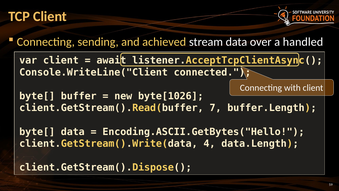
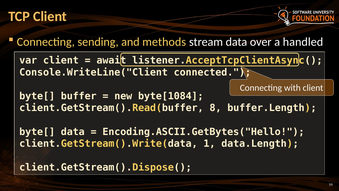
achieved: achieved -> methods (164, 42)
byte[1026: byte[1026 -> byte[1084 (171, 96)
7: 7 -> 8 (215, 108)
4: 4 -> 1 (209, 143)
